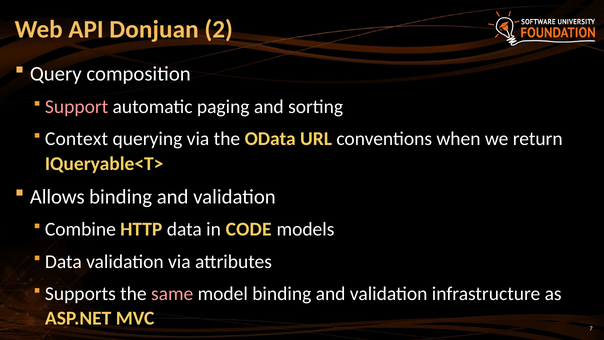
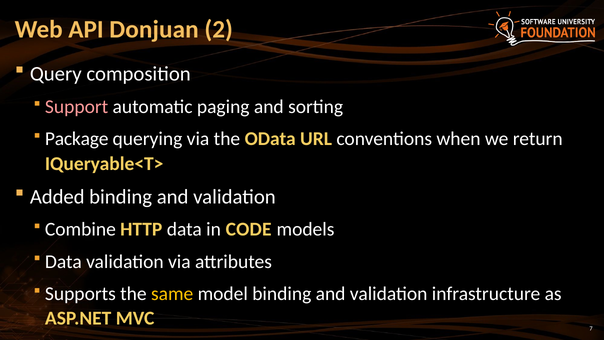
Context: Context -> Package (77, 139)
Allows: Allows -> Added (57, 197)
same colour: pink -> yellow (172, 294)
